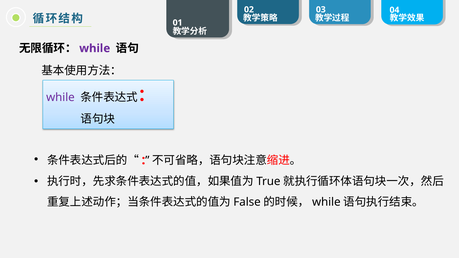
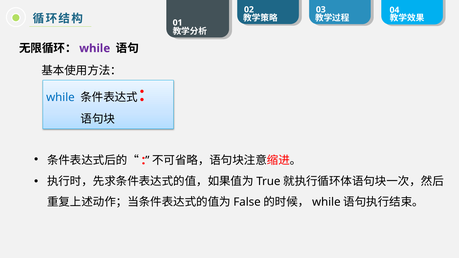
while colour: purple -> blue (60, 97)
